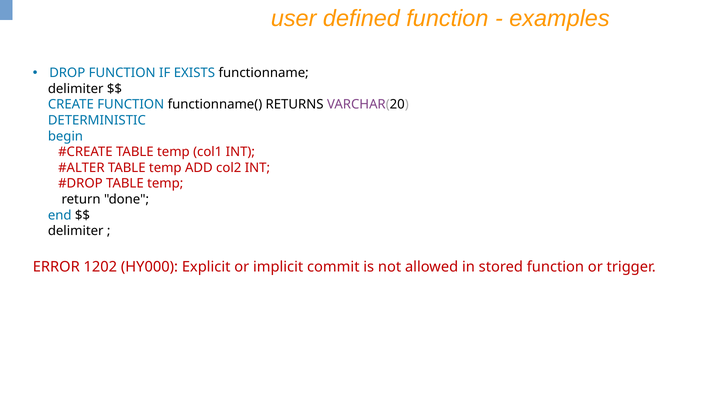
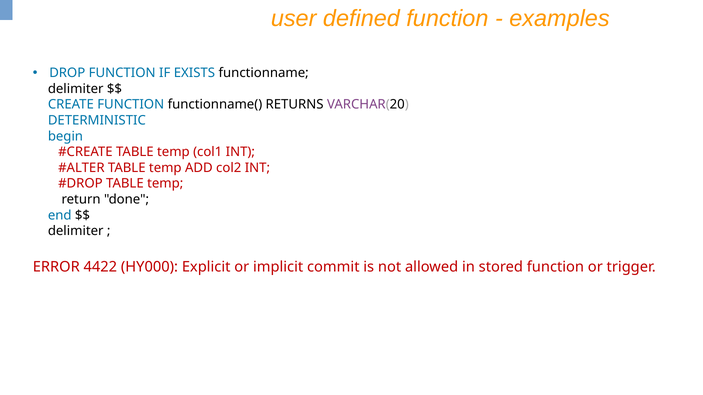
1202: 1202 -> 4422 (100, 267)
